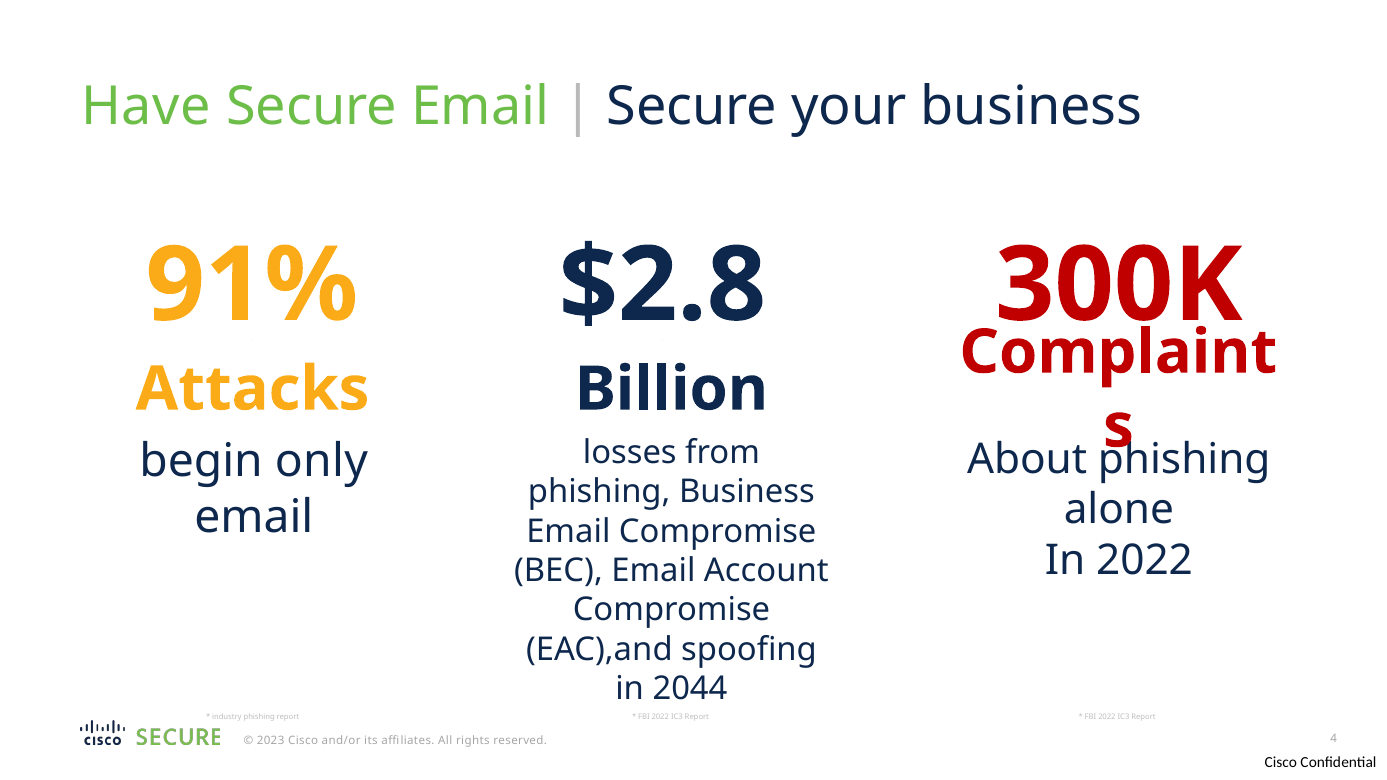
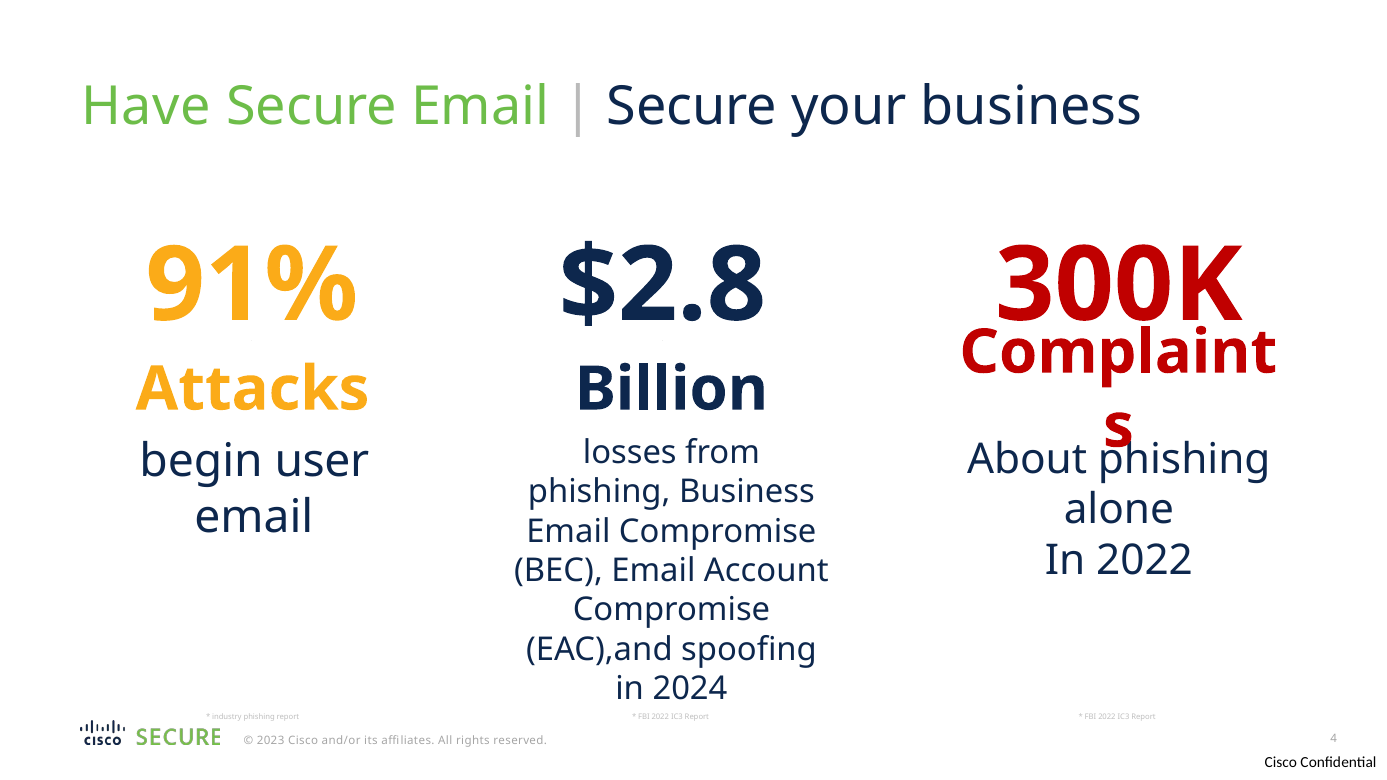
only: only -> user (322, 462)
2044: 2044 -> 2024 (690, 689)
